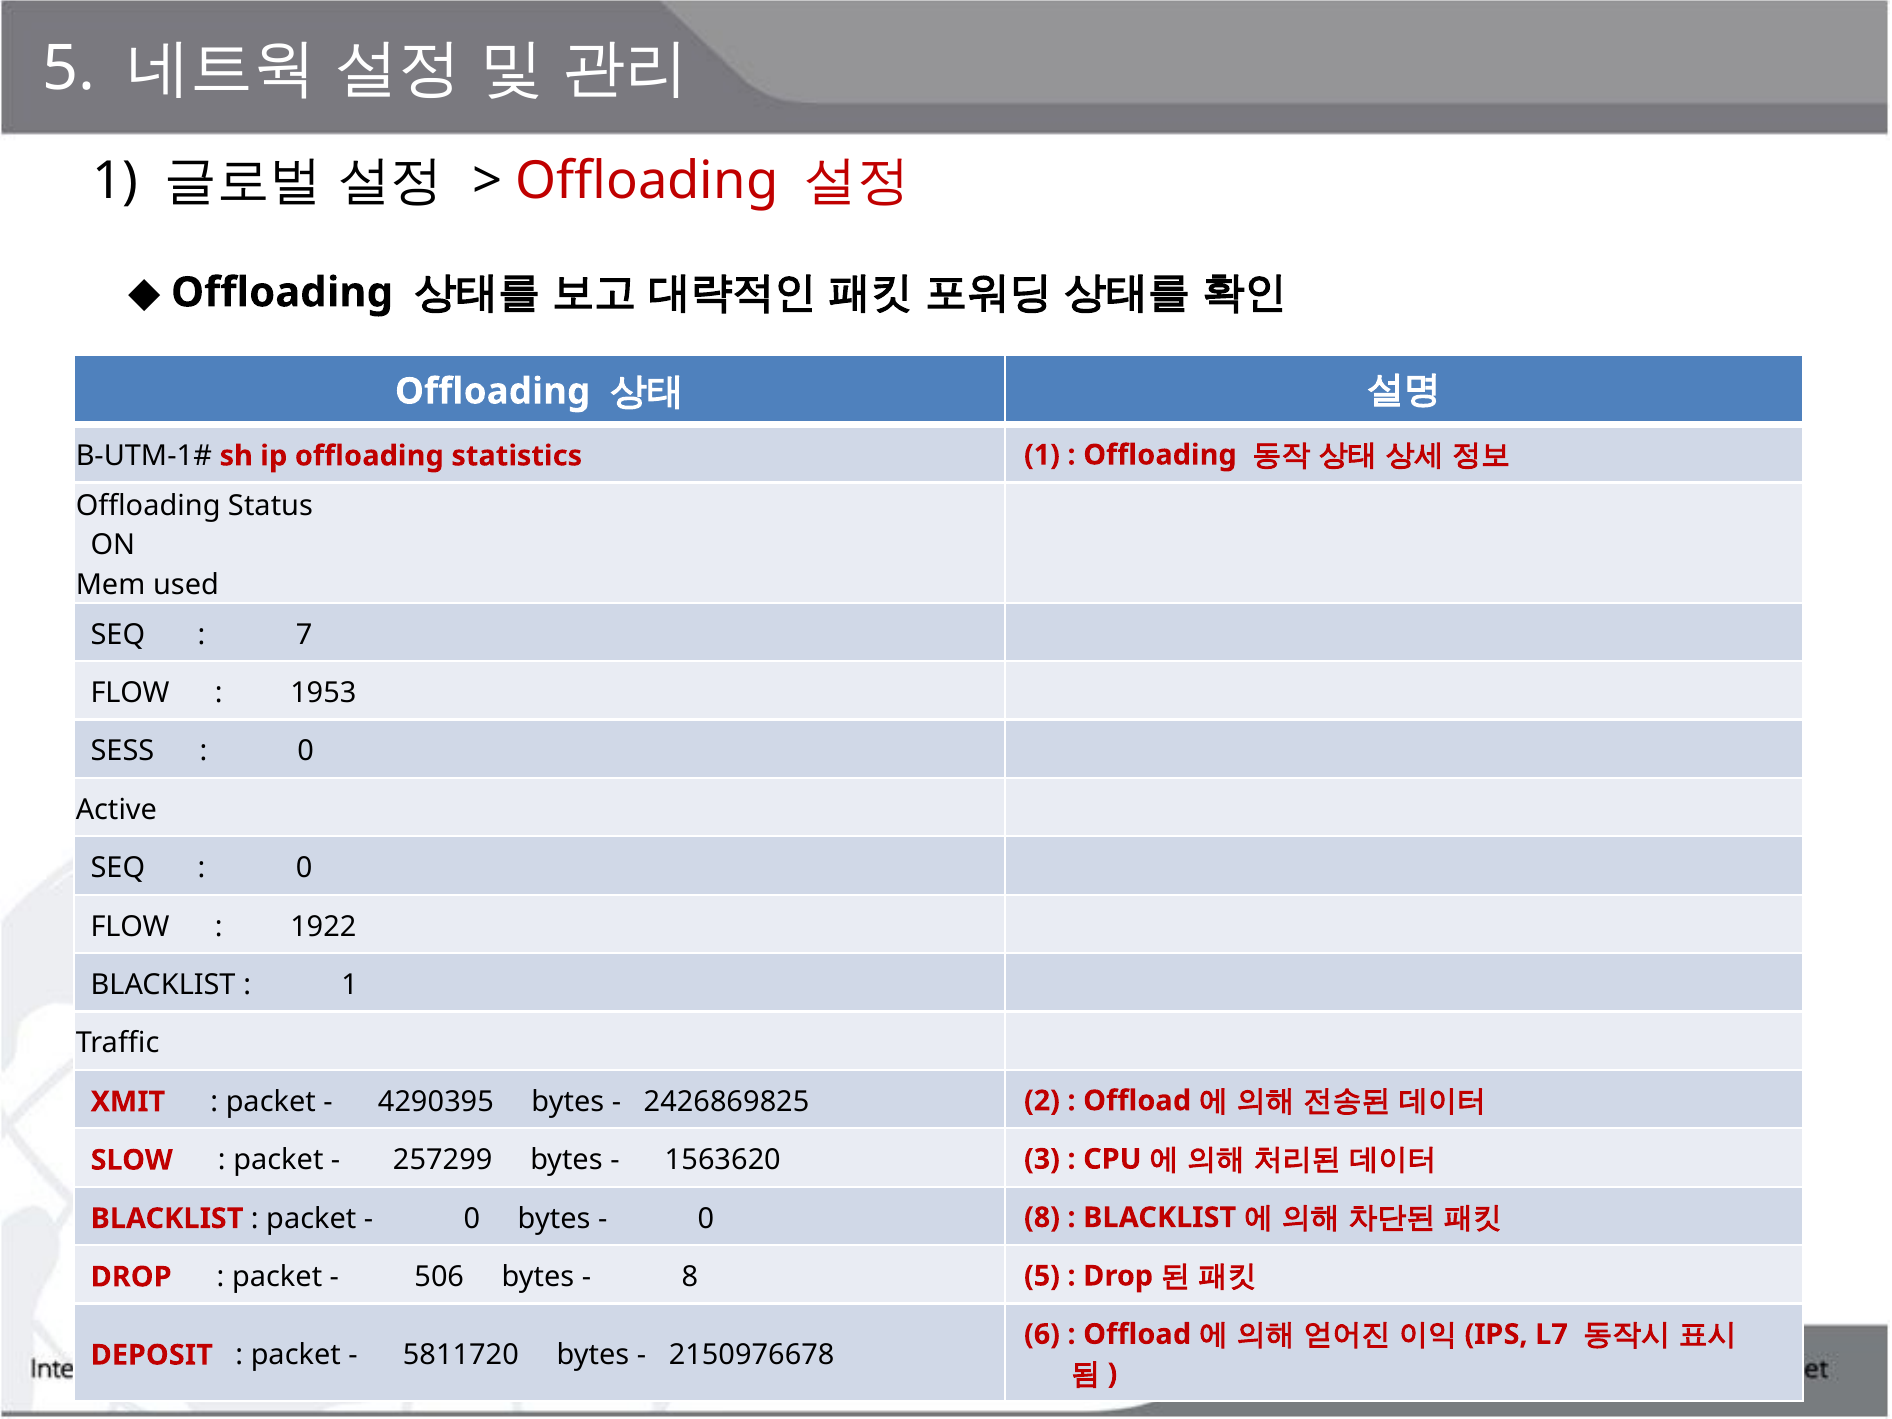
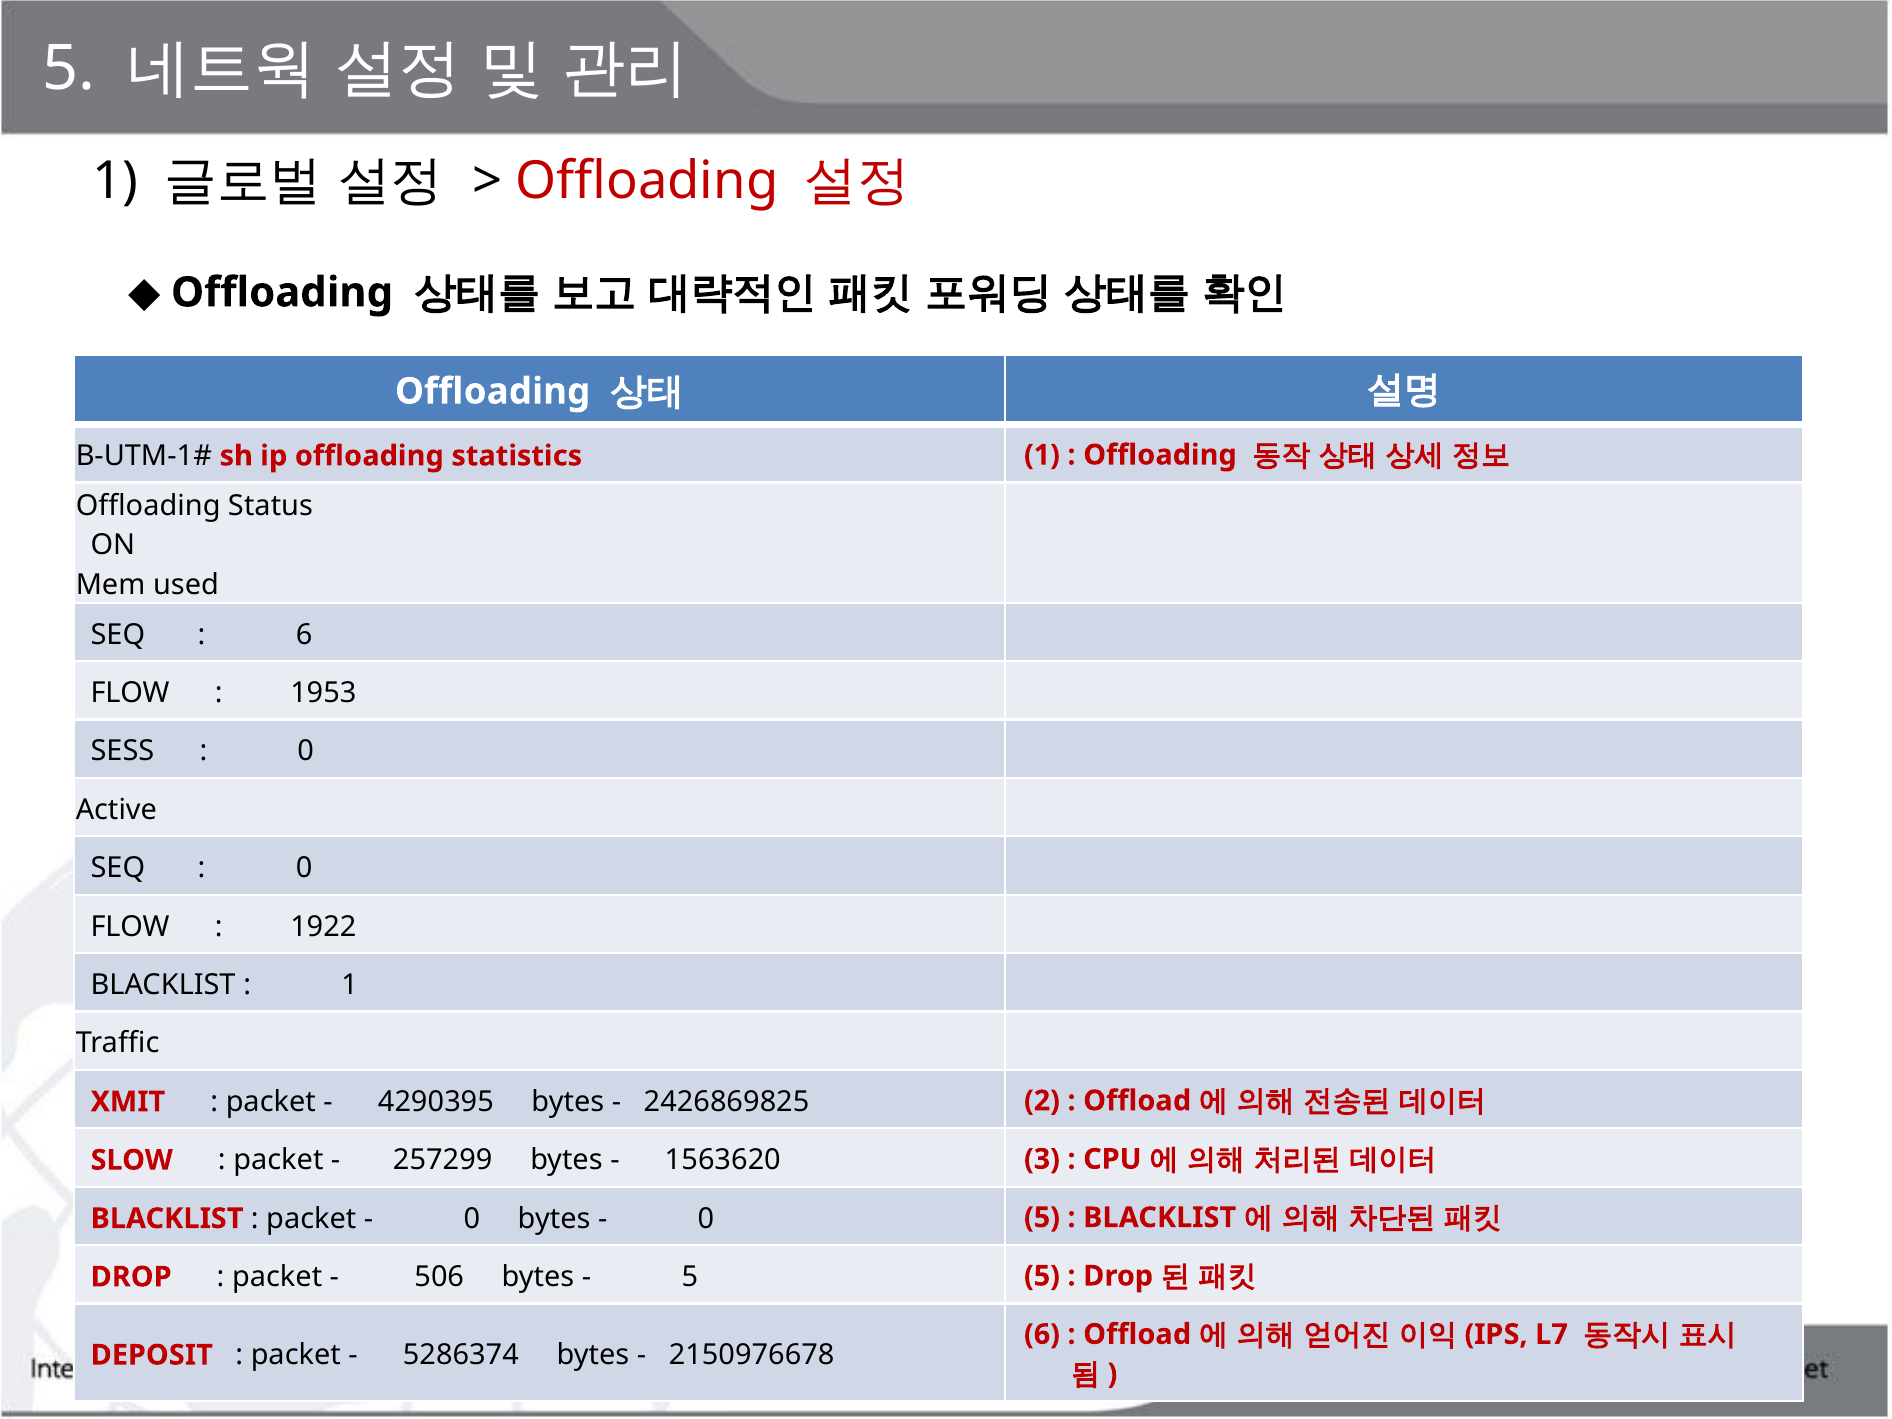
7: 7 -> 6 (304, 635)
0 8: 8 -> 5 (1042, 1218)
8: 8 -> 5 (690, 1277)
5811720: 5811720 -> 5286374 (461, 1355)
